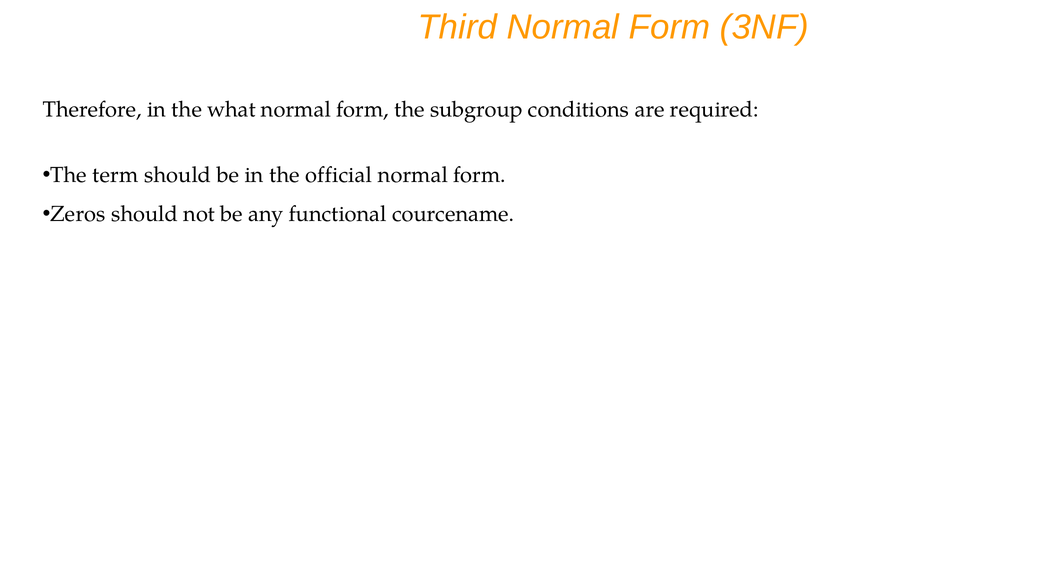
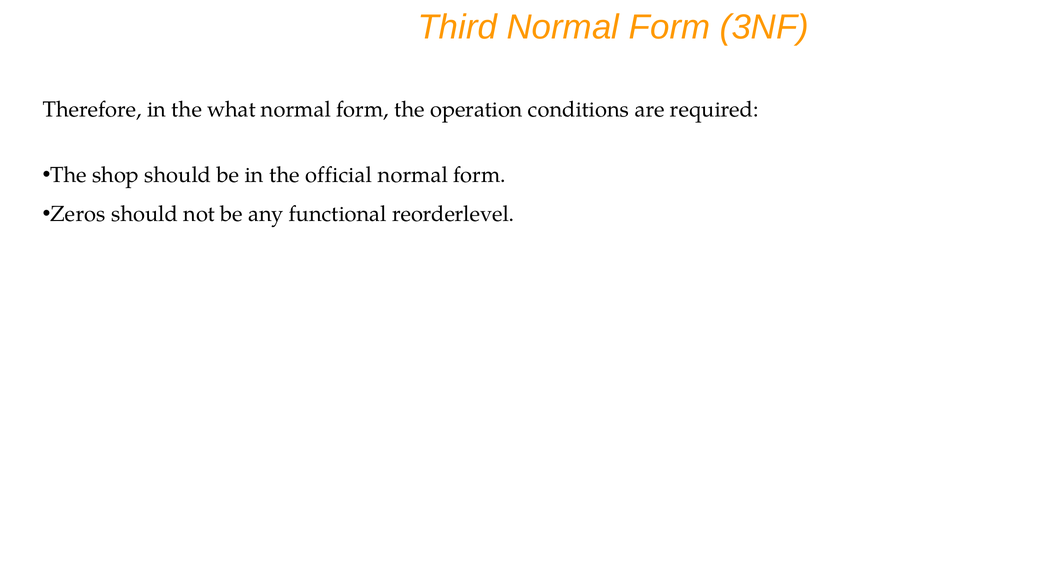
subgroup: subgroup -> operation (476, 110)
term: term -> shop (116, 175)
courcename: courcename -> reorderlevel (453, 214)
